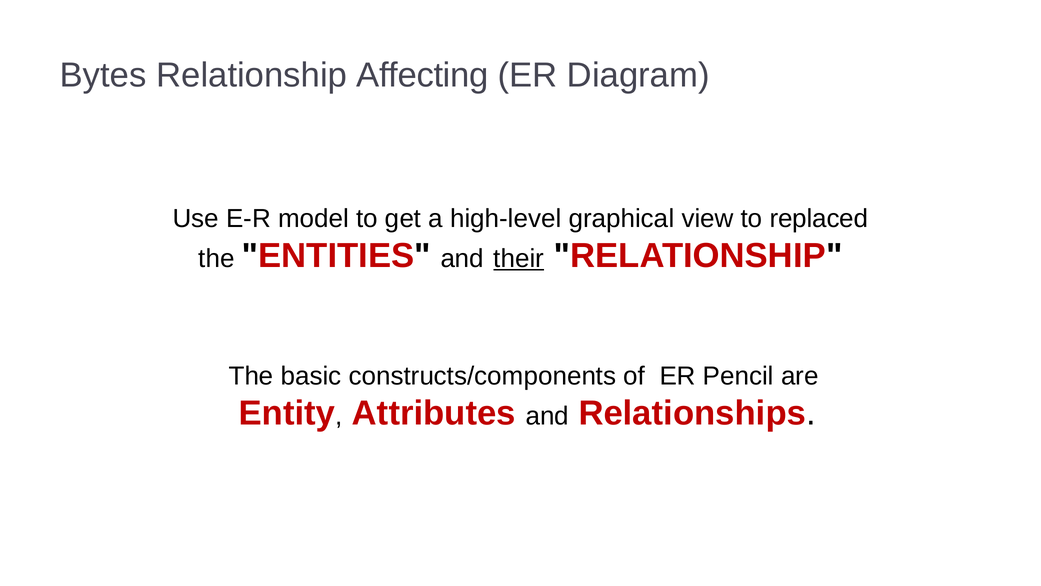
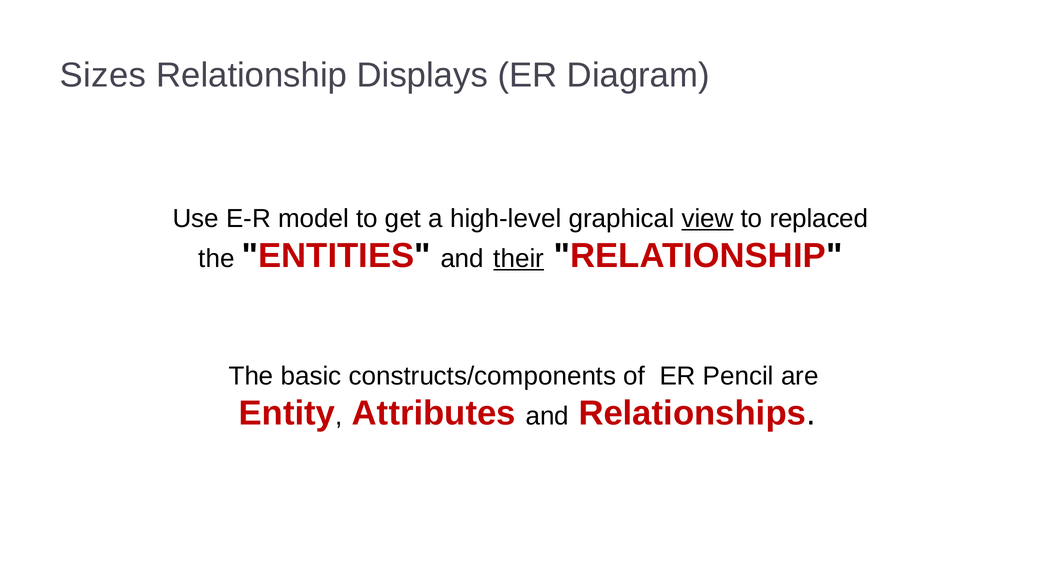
Bytes: Bytes -> Sizes (103, 75)
Affecting: Affecting -> Displays (422, 75)
view underline: none -> present (708, 218)
